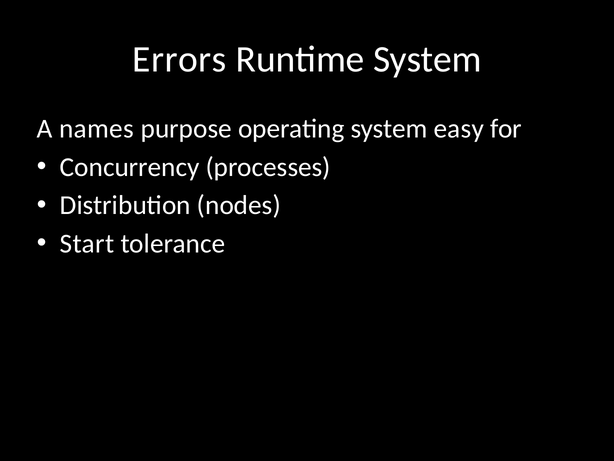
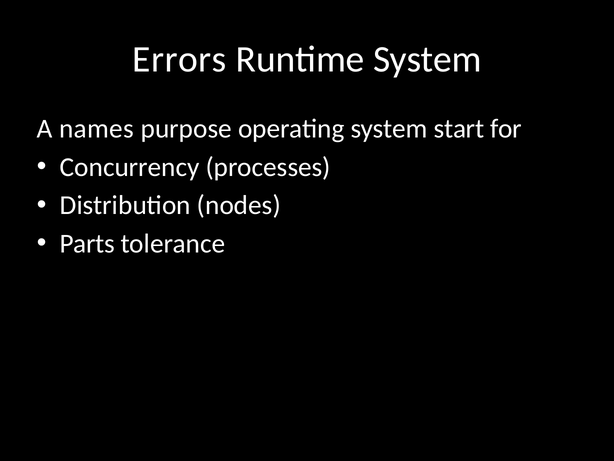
easy: easy -> start (459, 129)
Start: Start -> Parts (87, 243)
